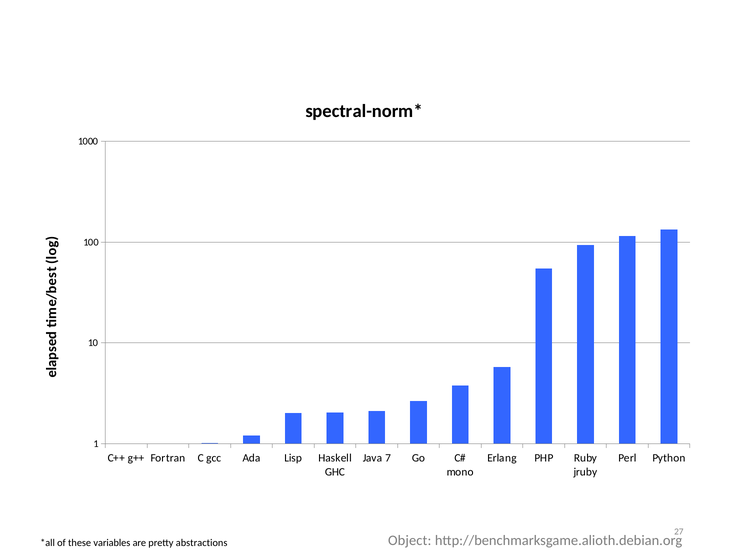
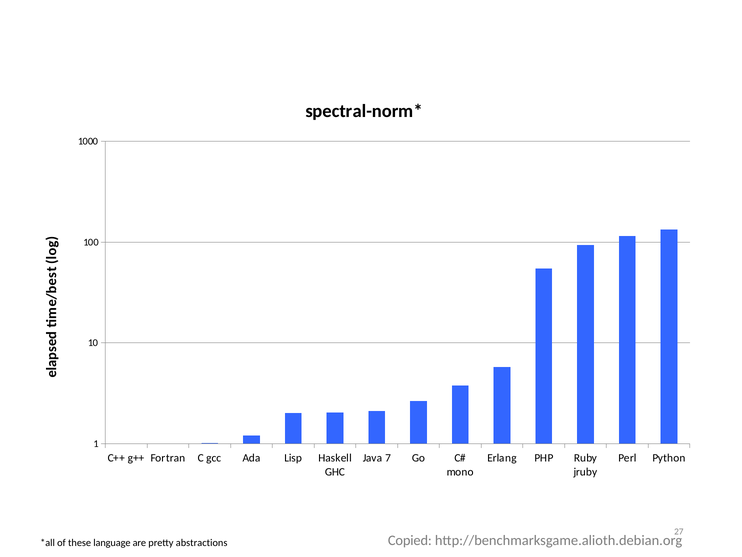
Object: Object -> Copied (410, 540)
variables: variables -> language (112, 542)
